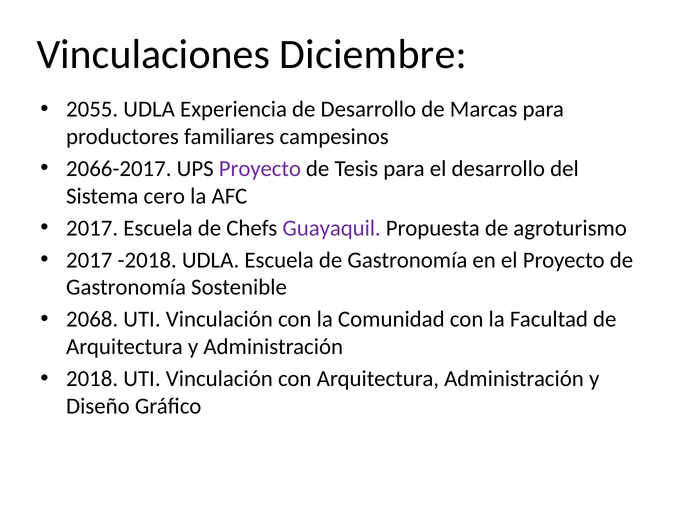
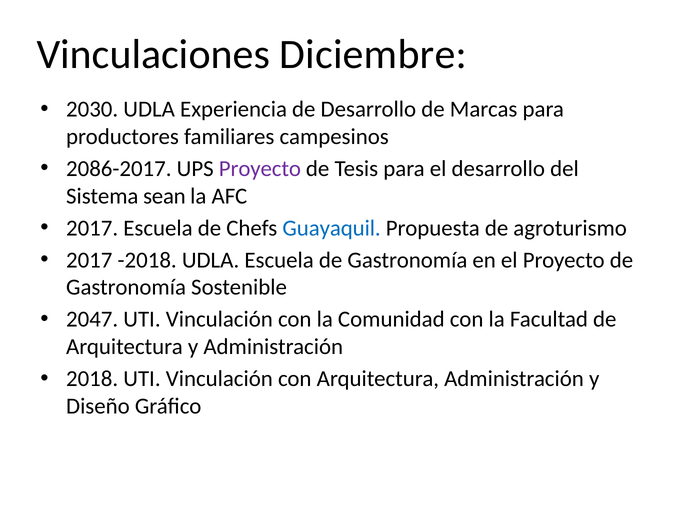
2055: 2055 -> 2030 (92, 109)
2066-2017: 2066-2017 -> 2086-2017 (119, 169)
cero: cero -> sean (164, 196)
Guayaquil colour: purple -> blue (332, 228)
2068: 2068 -> 2047 (92, 320)
